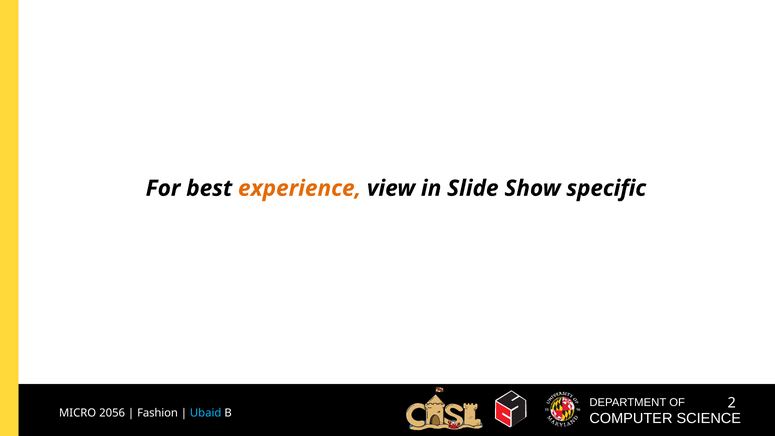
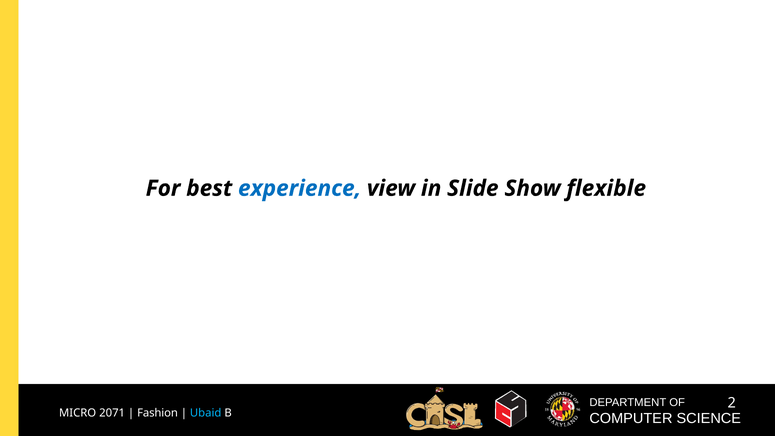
experience colour: orange -> blue (300, 188)
specific: specific -> flexible (606, 188)
2056: 2056 -> 2071 (112, 413)
